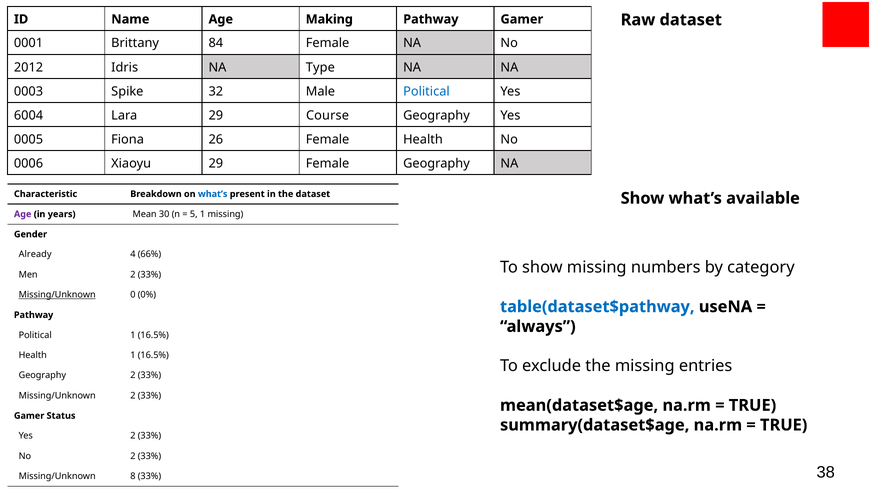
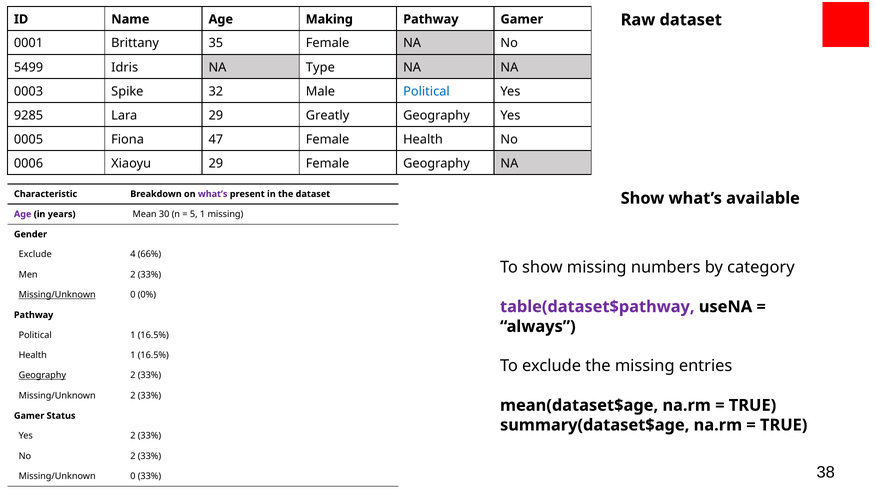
84: 84 -> 35 (216, 43)
2012: 2012 -> 5499 (29, 67)
6004: 6004 -> 9285 (29, 115)
Course: Course -> Greatly (328, 115)
26: 26 -> 47 (216, 139)
what’s colour: blue -> purple (213, 194)
Already: Already -> Exclude (35, 254)
table(dataset$pathway colour: blue -> purple (597, 307)
Geography underline: none -> present (42, 375)
8: 8 -> 0 (133, 476)
